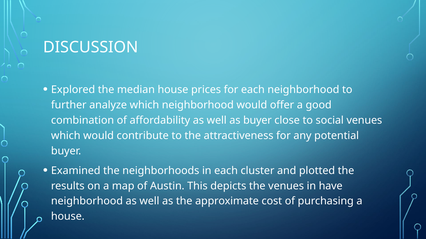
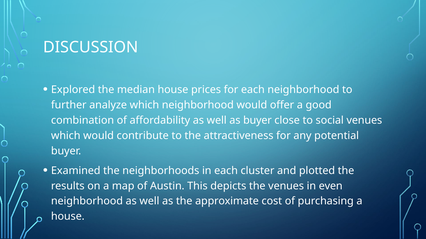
have: have -> even (331, 186)
